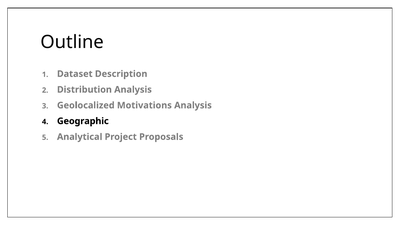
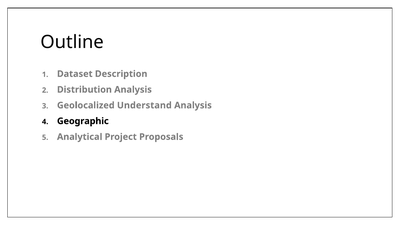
Motivations: Motivations -> Understand (144, 105)
